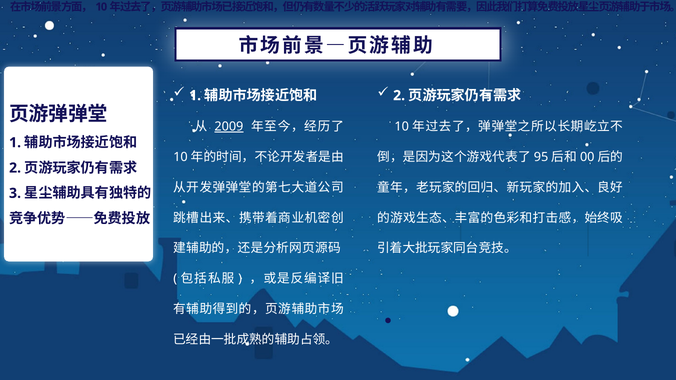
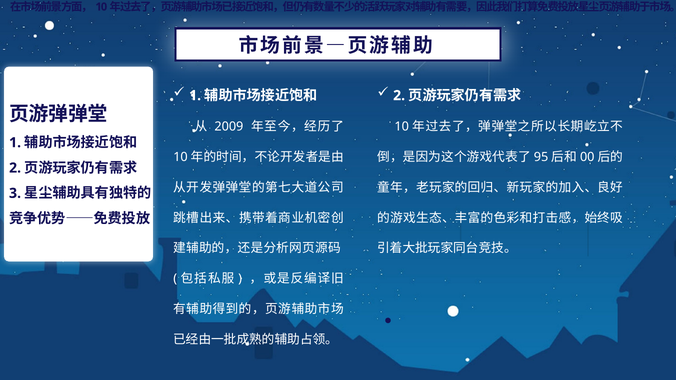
2009 underline: present -> none (229, 127)
